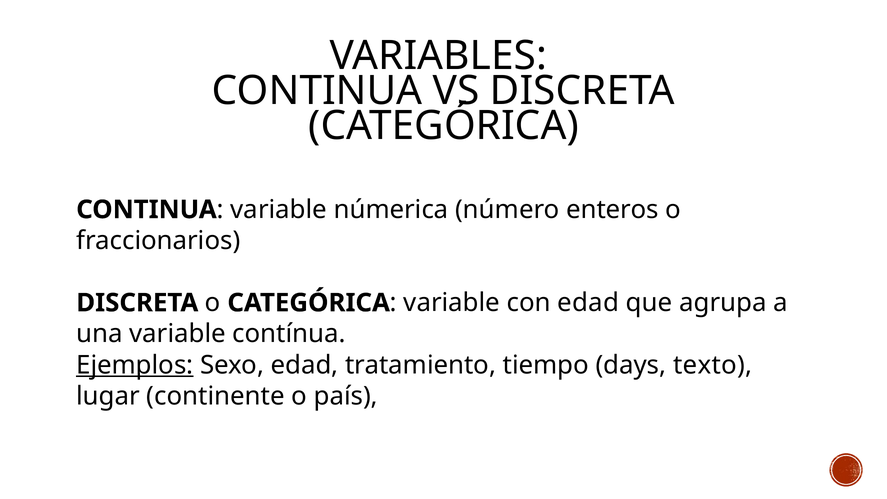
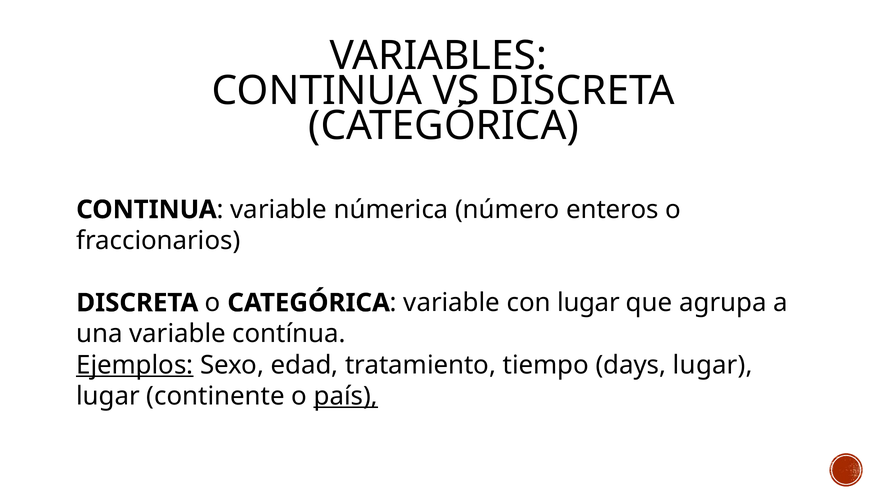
con edad: edad -> lugar (588, 303)
days texto: texto -> lugar (713, 365)
país underline: none -> present (346, 396)
